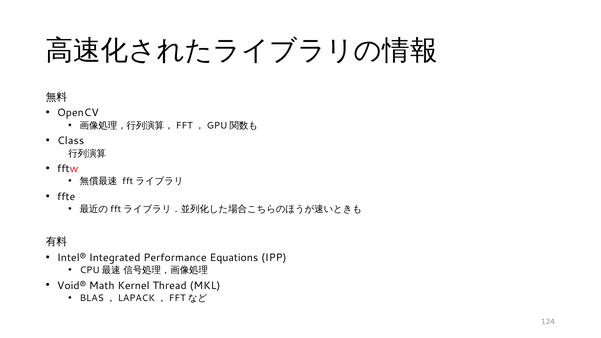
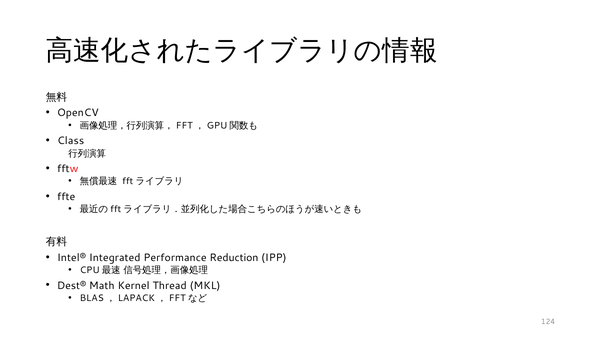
Equations: Equations -> Reduction (234, 258)
Void®: Void® -> Dest® (72, 286)
